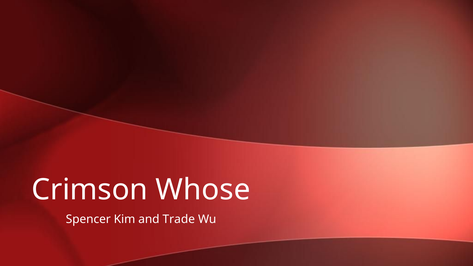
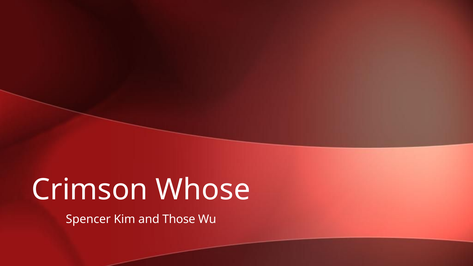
Trade: Trade -> Those (179, 219)
